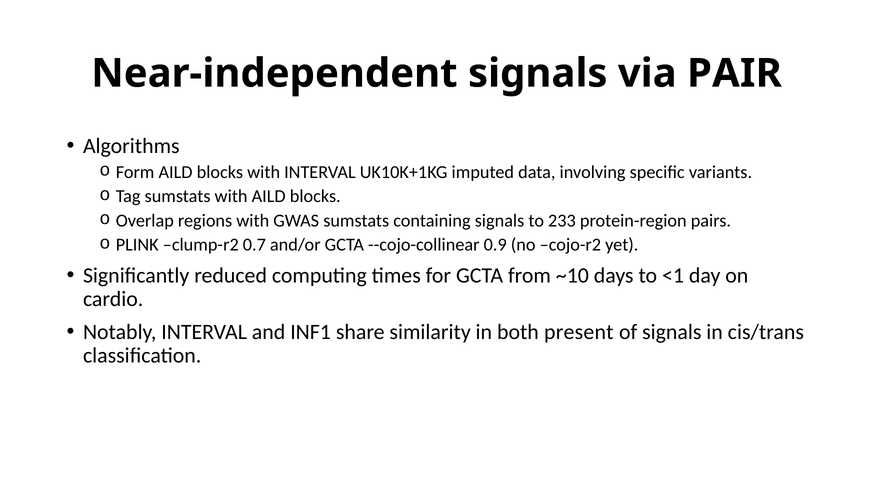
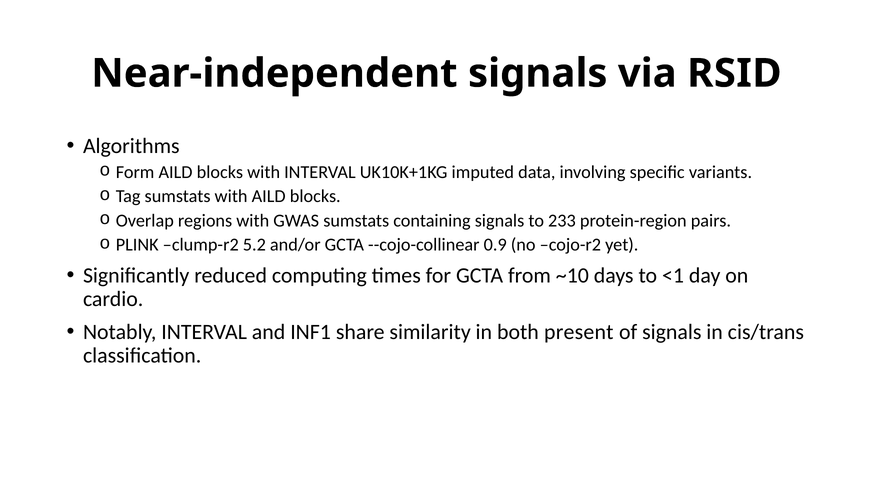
PAIR: PAIR -> RSID (734, 73)
0.7: 0.7 -> 5.2 (254, 245)
